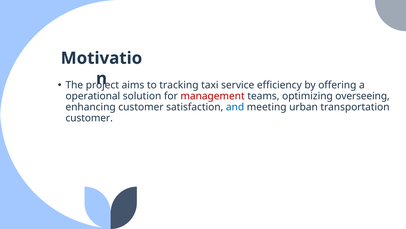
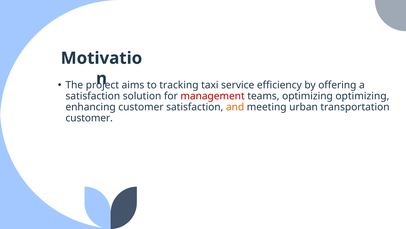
operational: operational -> satisfaction (93, 96)
optimizing overseeing: overseeing -> optimizing (362, 96)
and colour: blue -> orange (235, 107)
